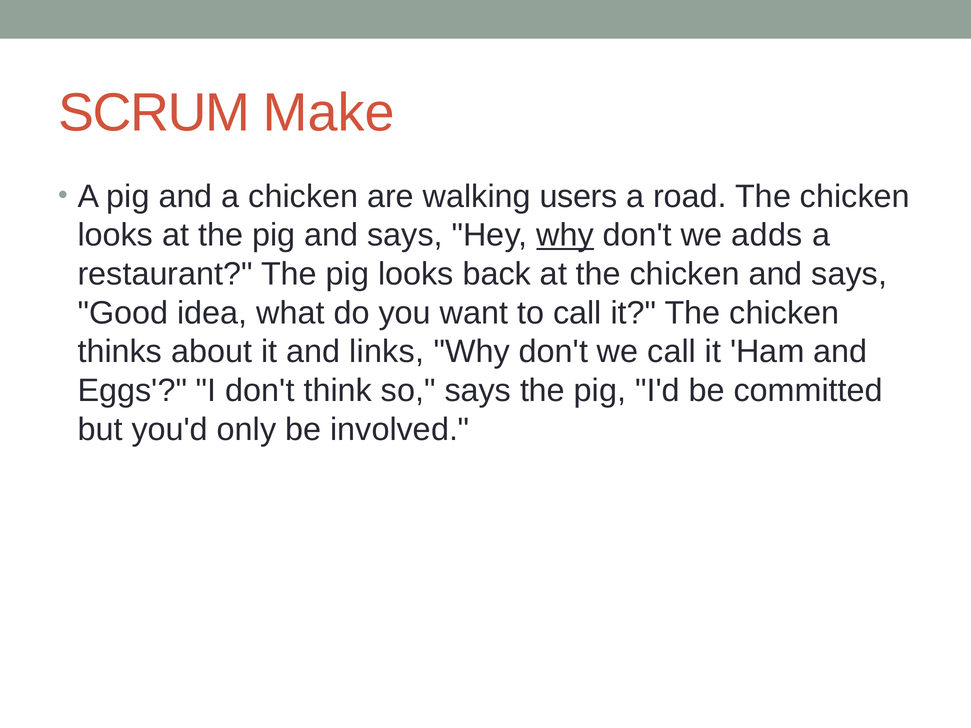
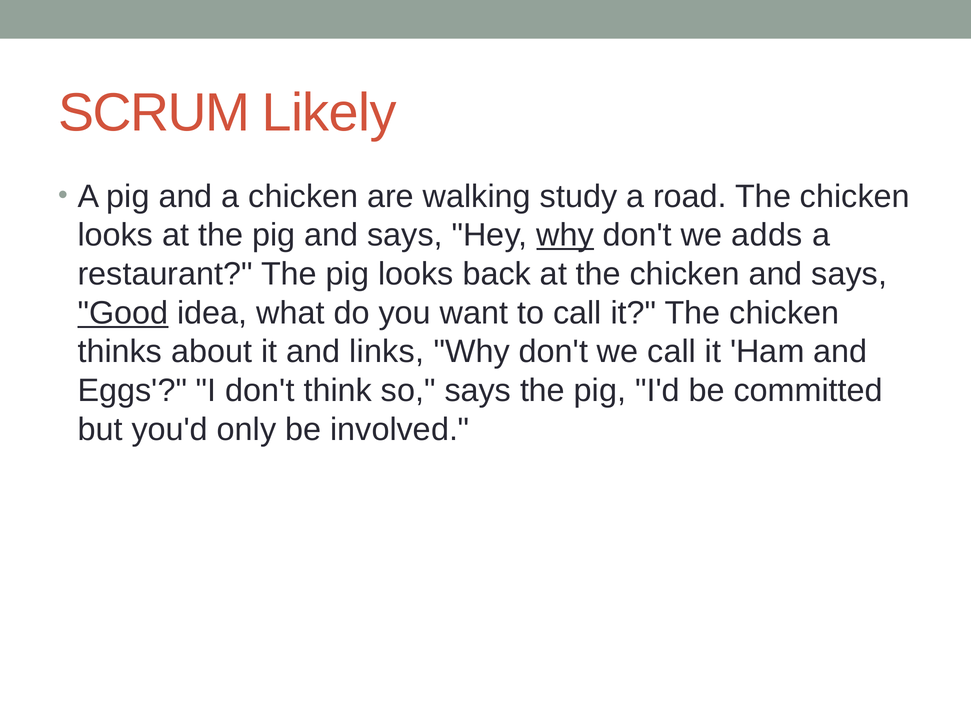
Make: Make -> Likely (329, 113)
users: users -> study (579, 196)
Good underline: none -> present (123, 313)
